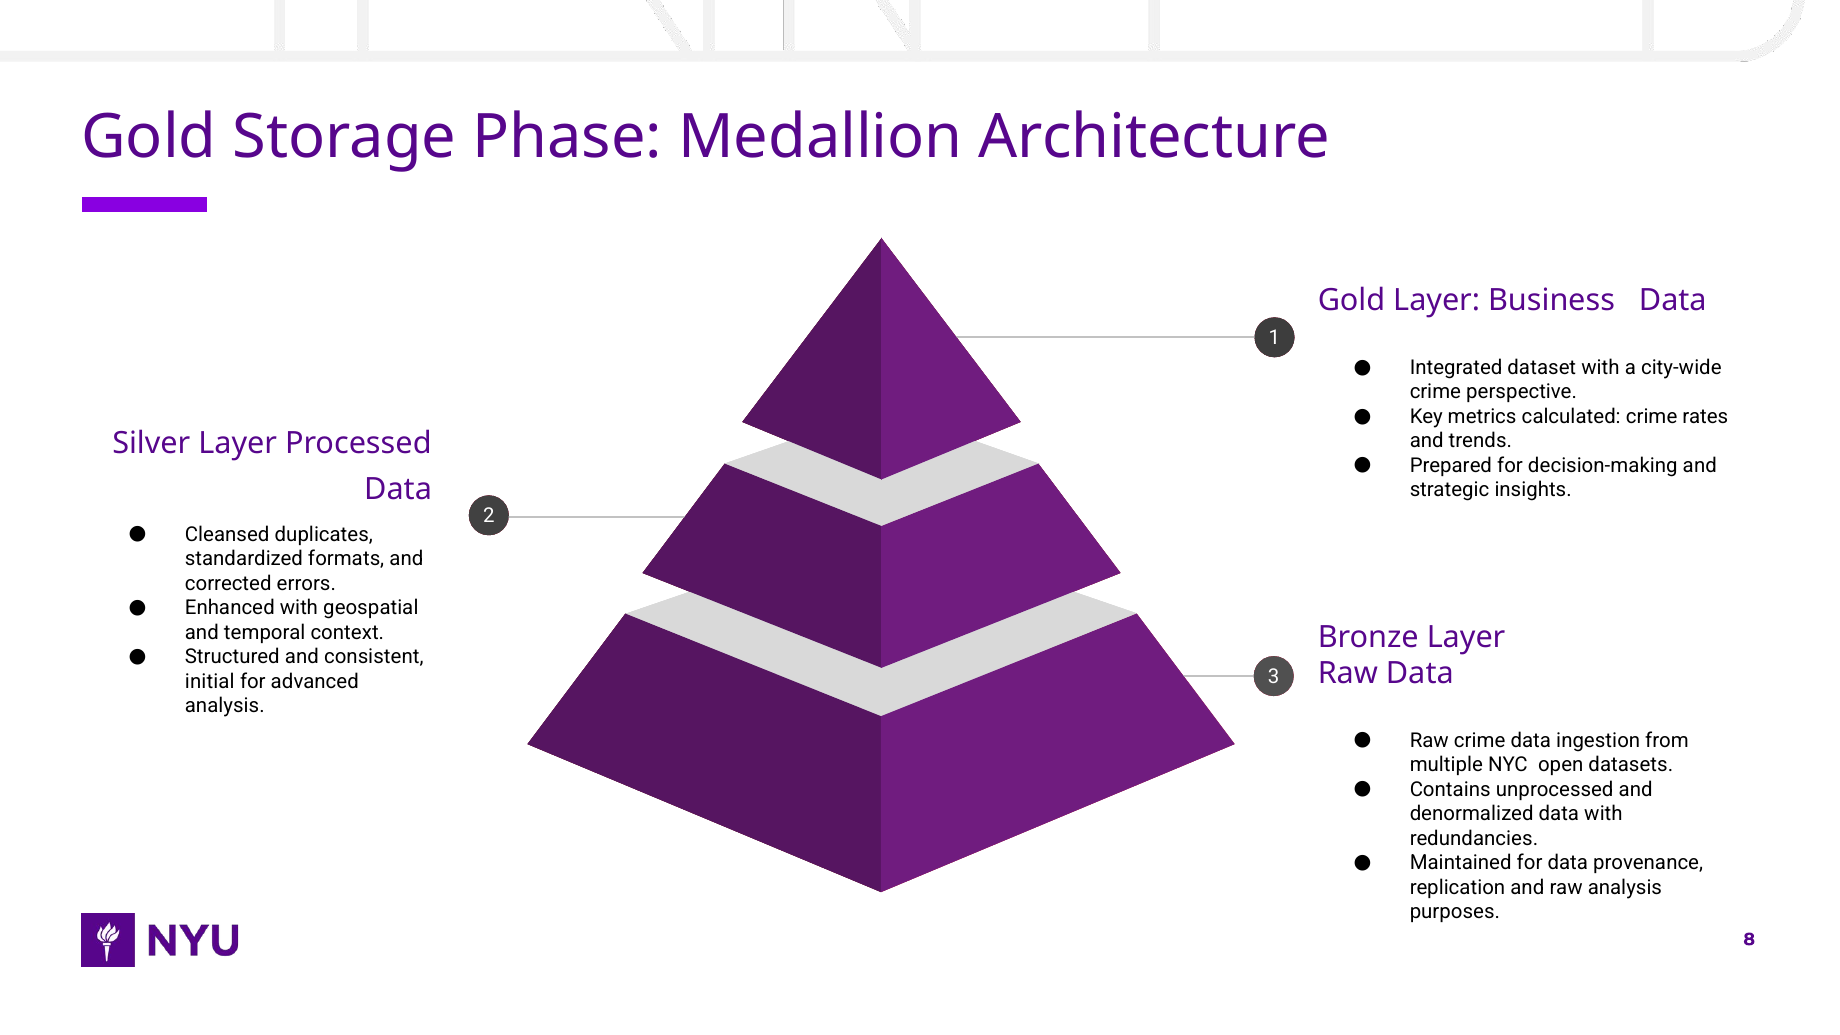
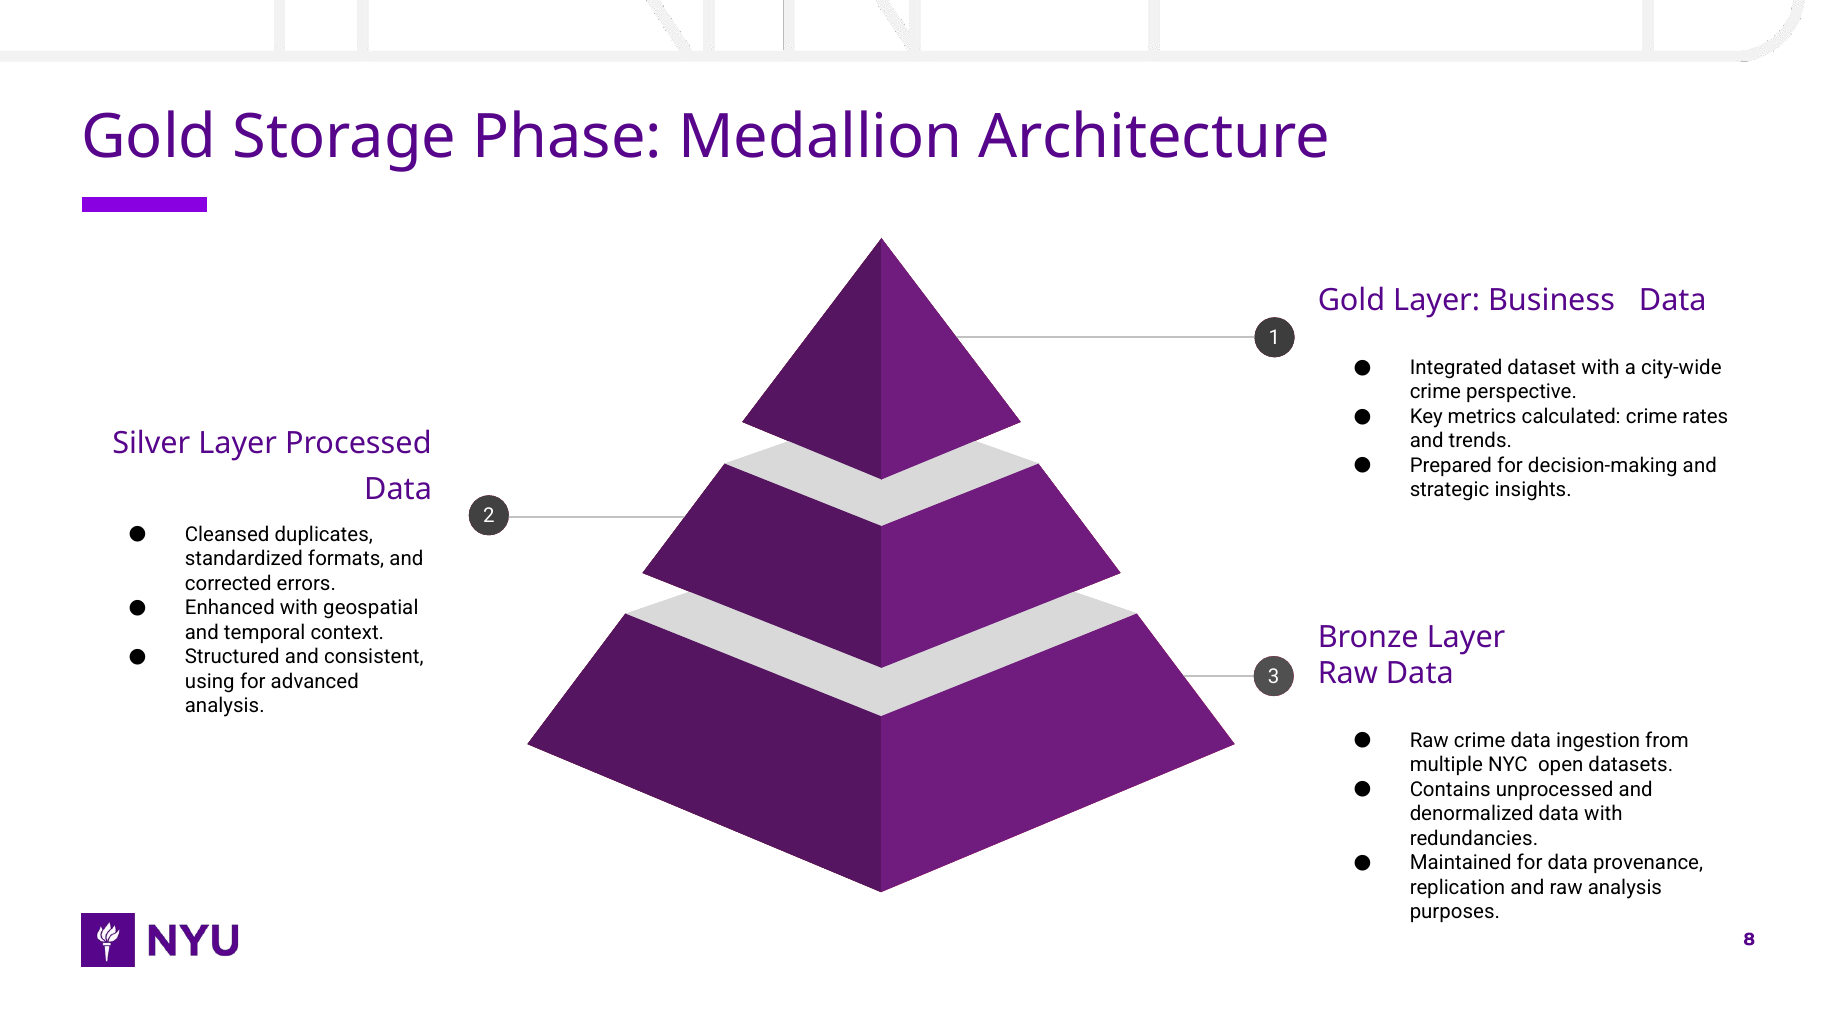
initial: initial -> using (210, 681)
